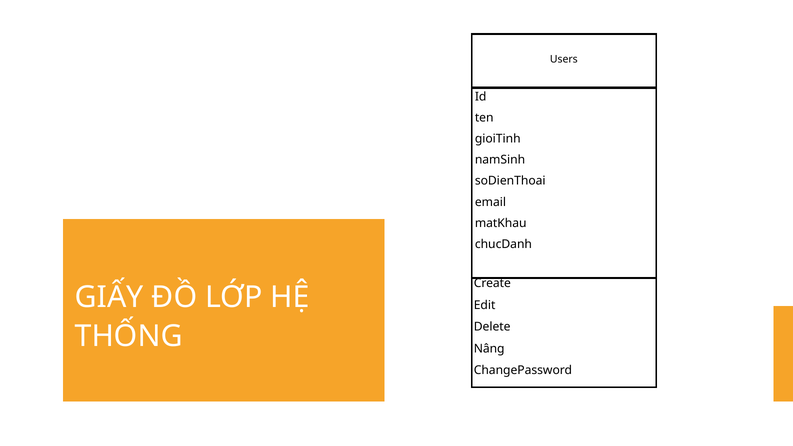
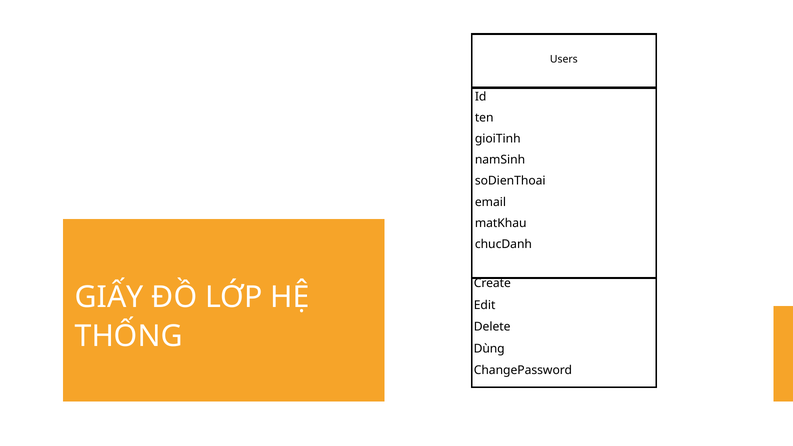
Nâng: Nâng -> Dùng (489, 349)
